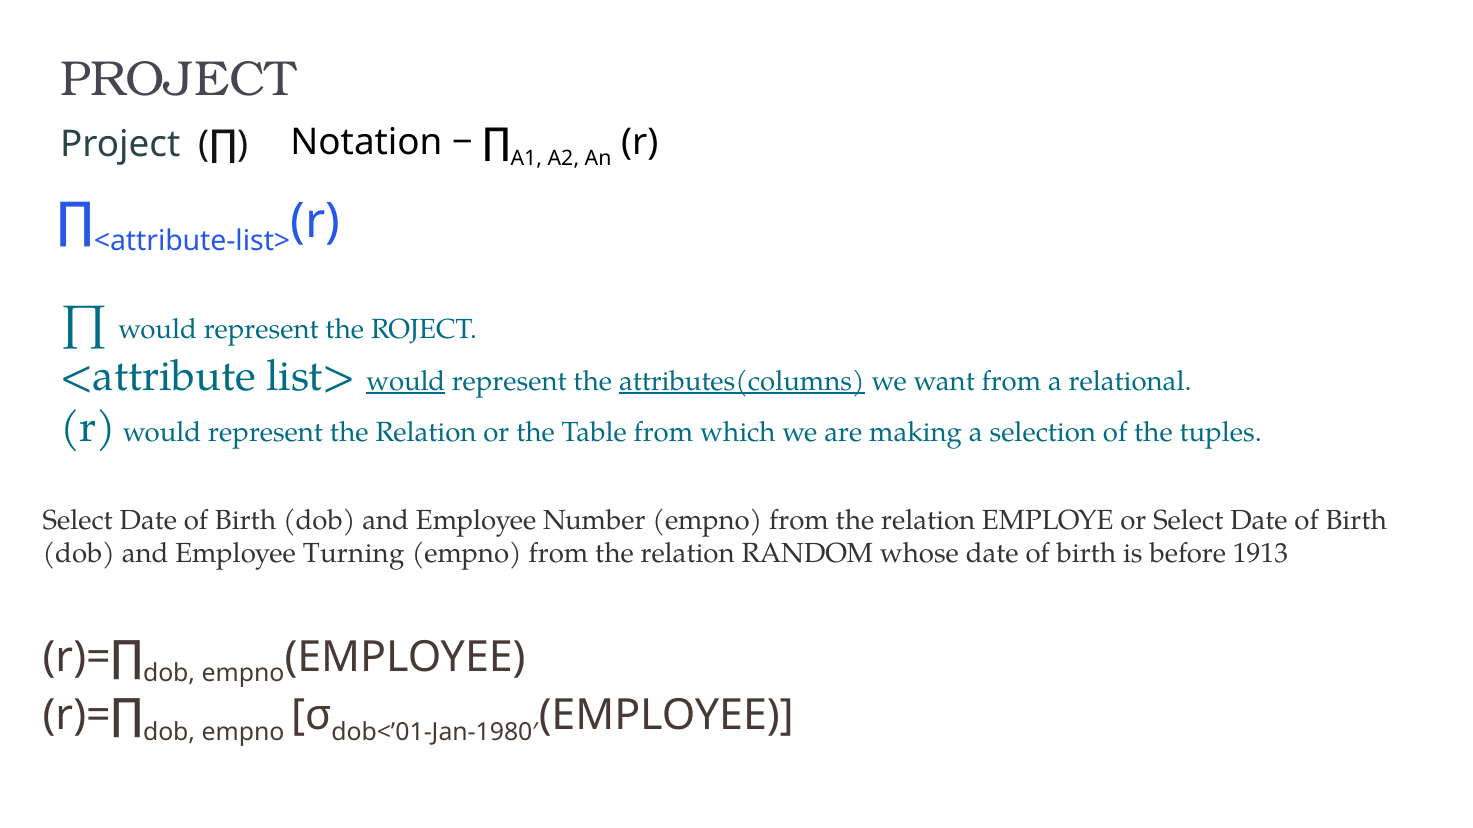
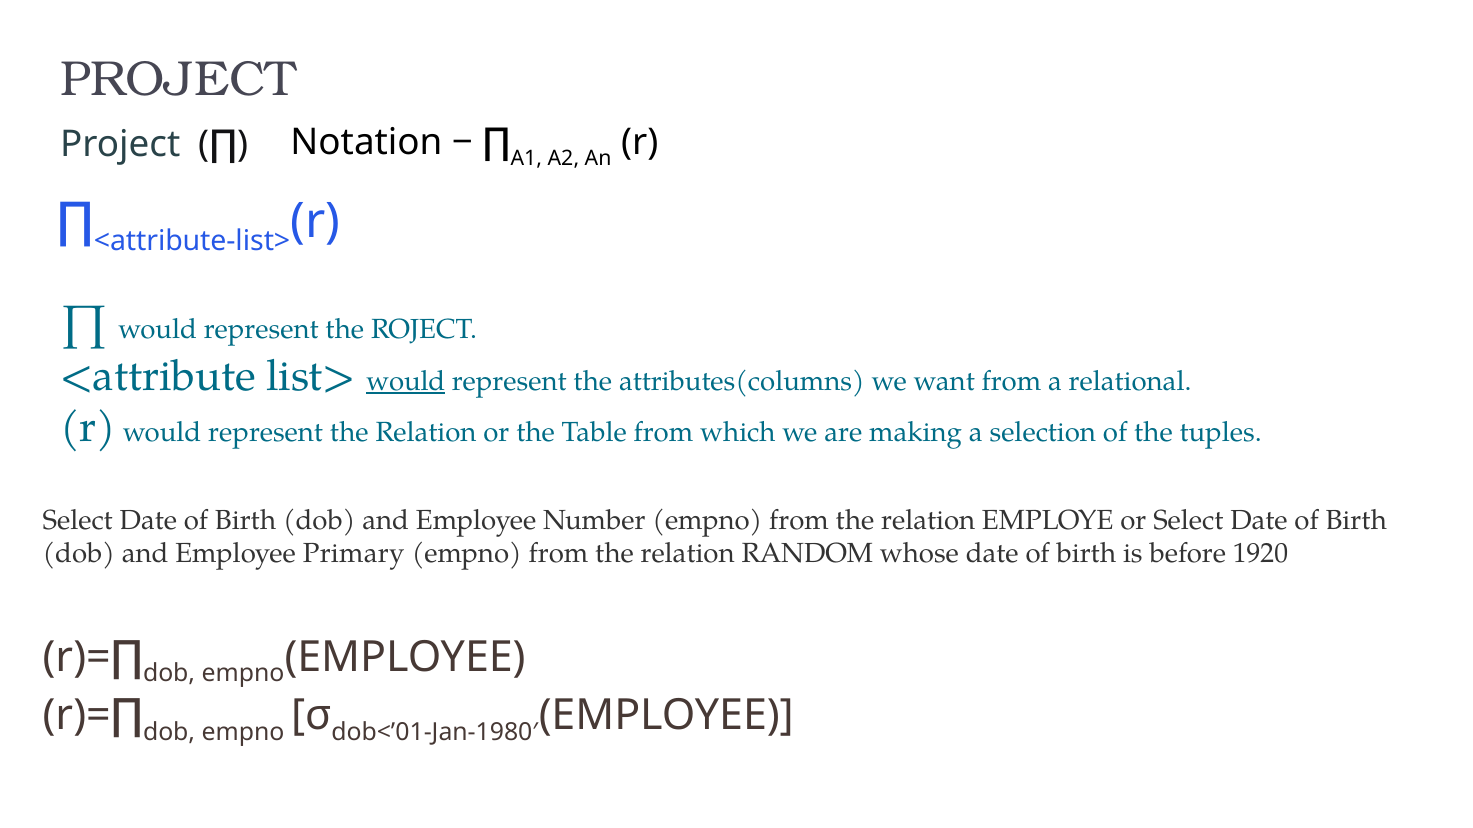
attributes(columns underline: present -> none (742, 381)
Turning: Turning -> Primary (354, 554)
1913: 1913 -> 1920 (1260, 554)
